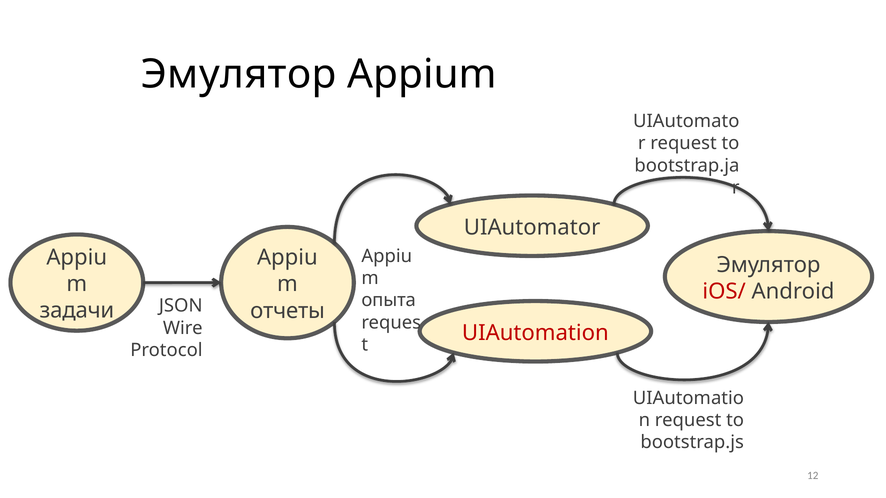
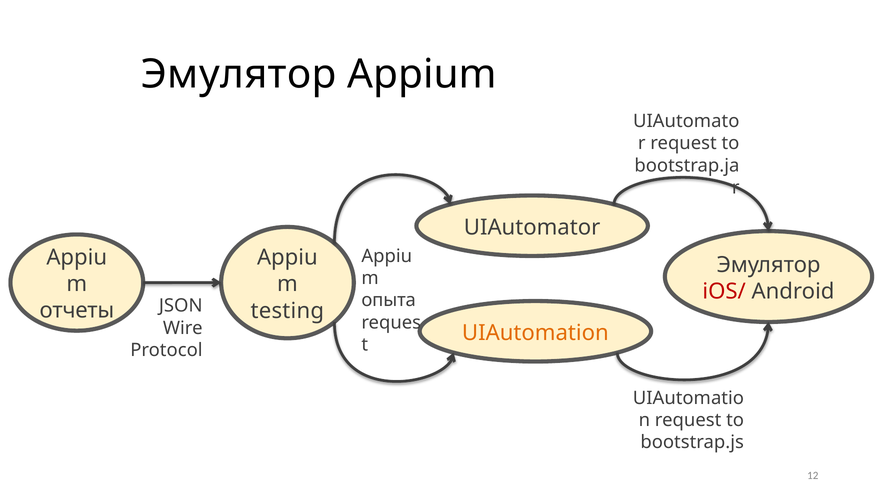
задачи: задачи -> отчеты (77, 311)
отчеты: отчеты -> testing (287, 311)
UIAutomation colour: red -> orange (535, 333)
